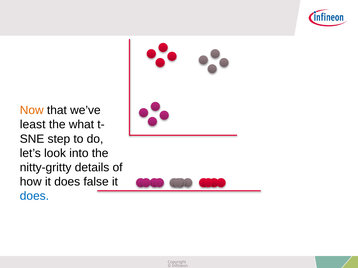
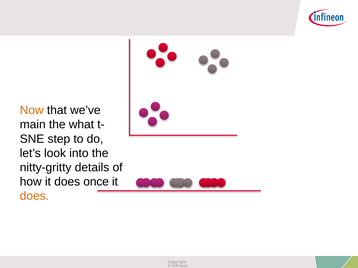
least: least -> main (33, 125)
false: false -> once (96, 182)
does colour: blue -> orange (34, 196)
